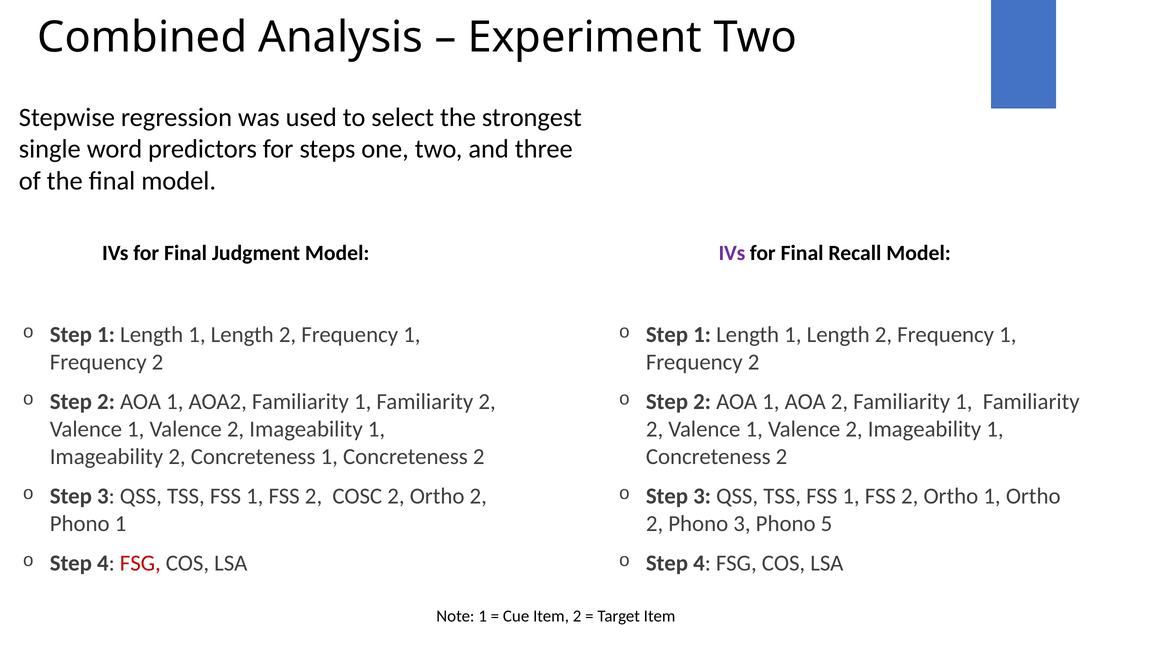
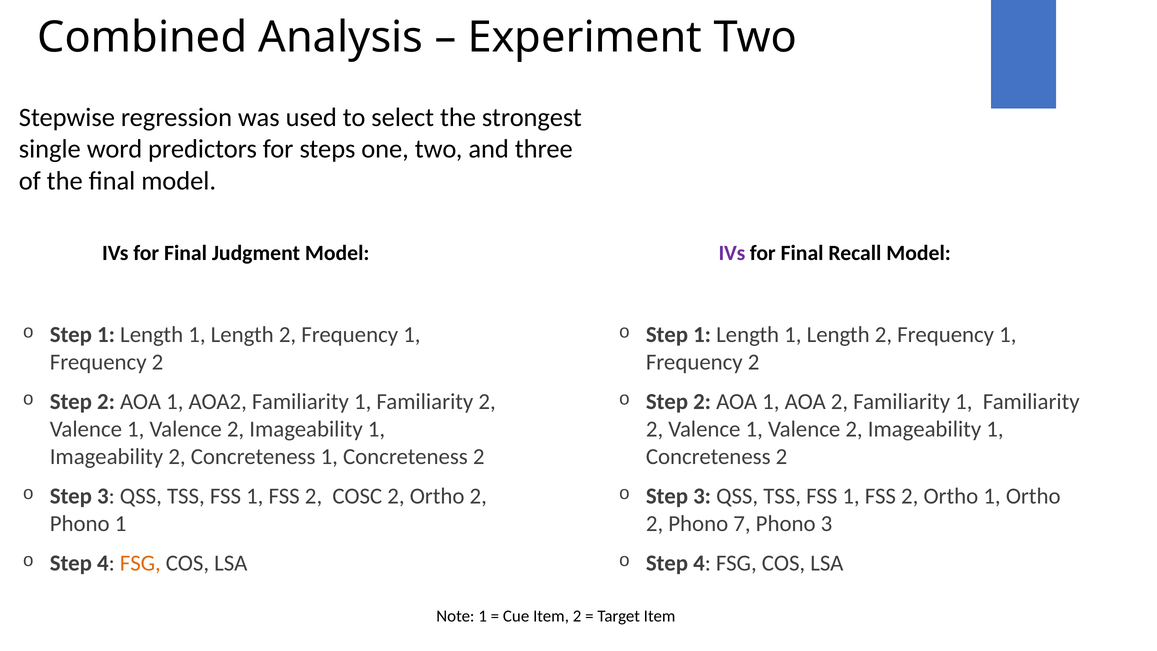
Phono 3: 3 -> 7 (742, 523)
Phono 5: 5 -> 3 (827, 523)
FSG colour: red -> orange (140, 563)
